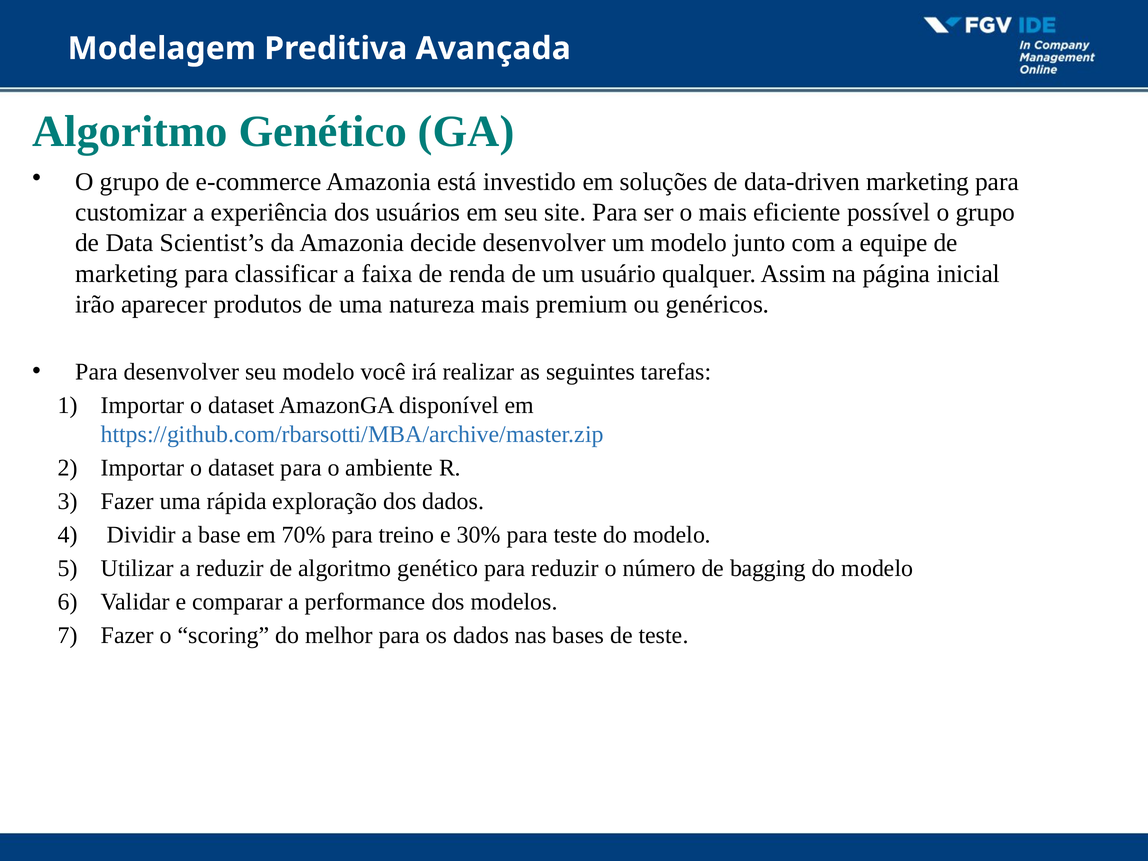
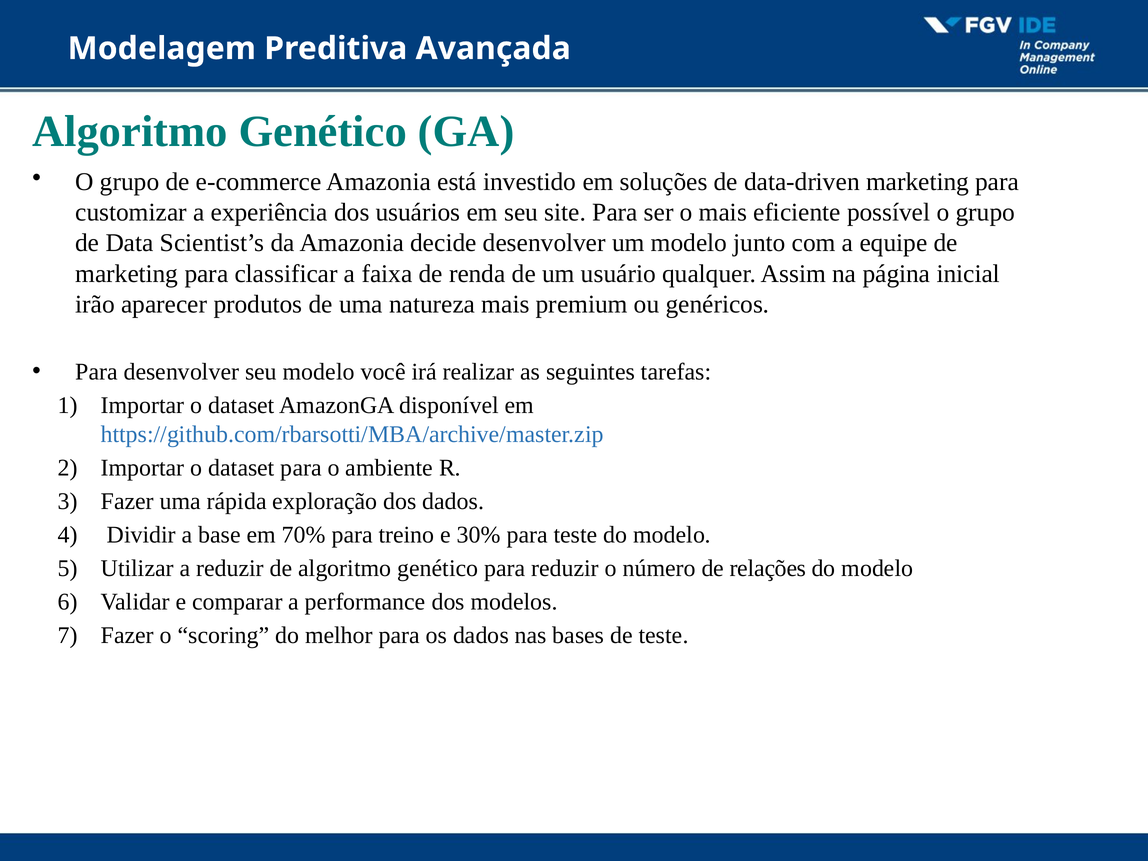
bagging: bagging -> relações (768, 568)
